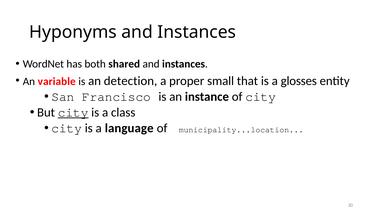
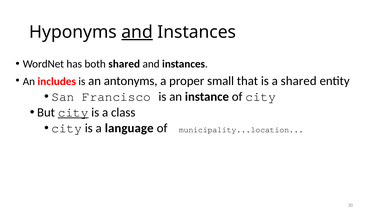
and underline: none -> present (137, 32)
variable: variable -> includes (57, 81)
detection: detection -> antonyms (131, 81)
a glosses: glosses -> shared (299, 81)
